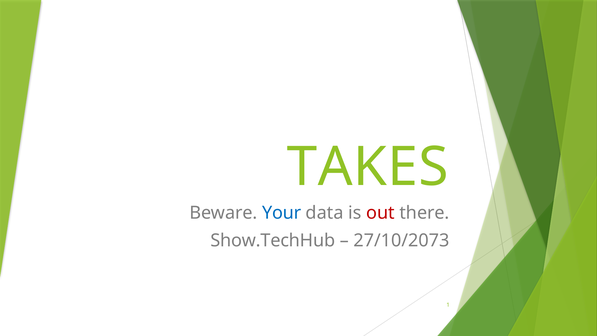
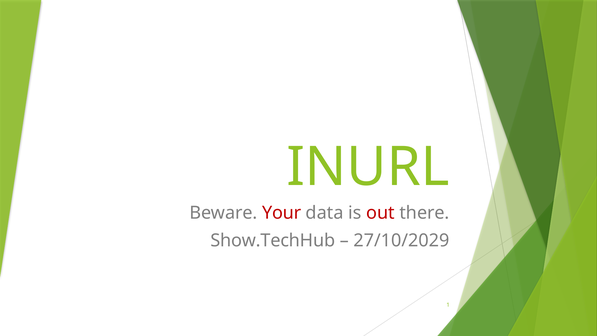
TAKES: TAKES -> INURL (368, 167)
Your colour: blue -> red (282, 213)
27/10/2073: 27/10/2073 -> 27/10/2029 (401, 241)
